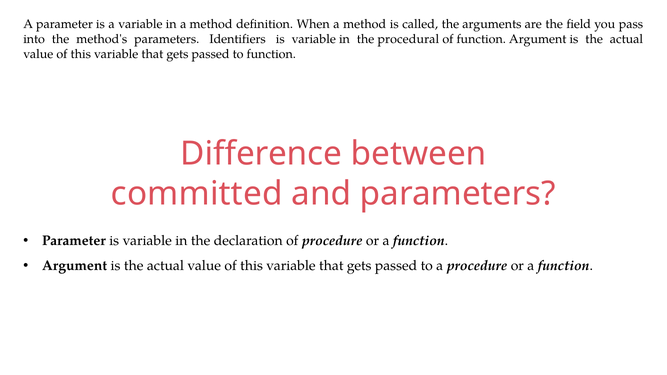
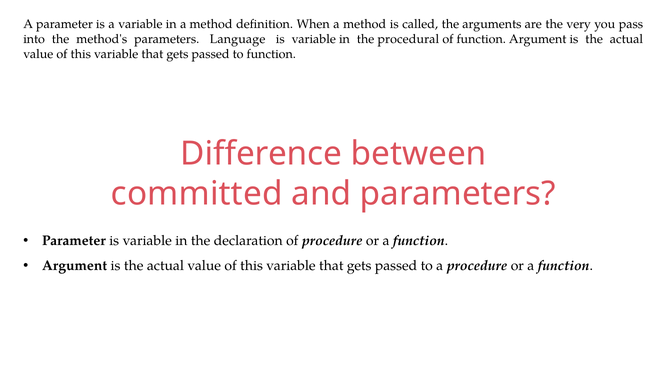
field: field -> very (579, 24)
Identifiers: Identifiers -> Language (238, 39)
